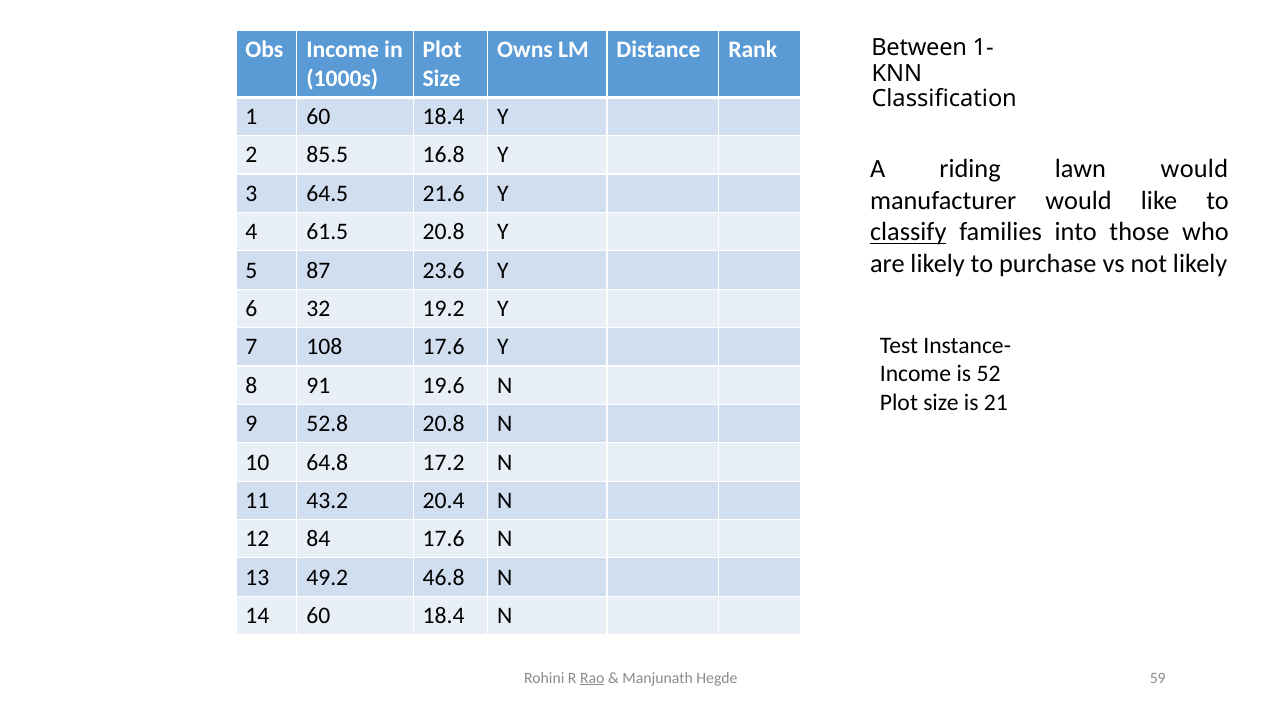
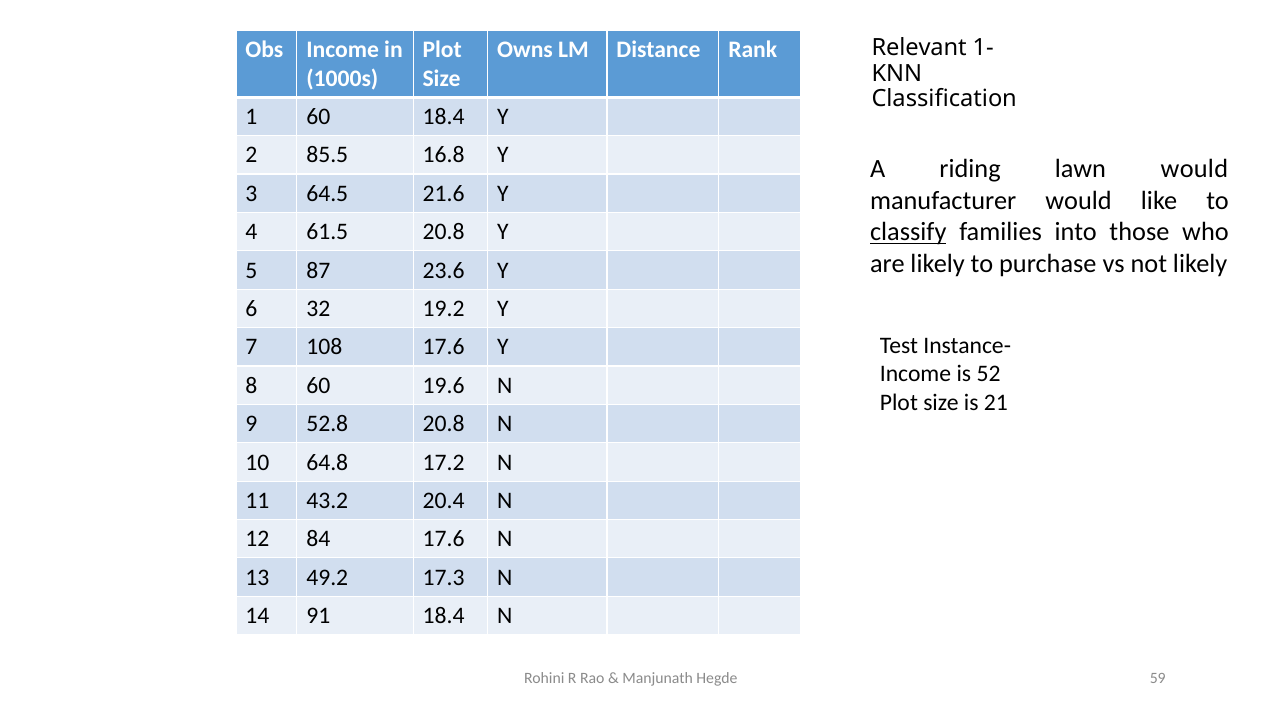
Between: Between -> Relevant (919, 48)
8 91: 91 -> 60 (318, 385)
46.8: 46.8 -> 17.3 (444, 577)
14 60: 60 -> 91 (318, 616)
Rao underline: present -> none (592, 678)
